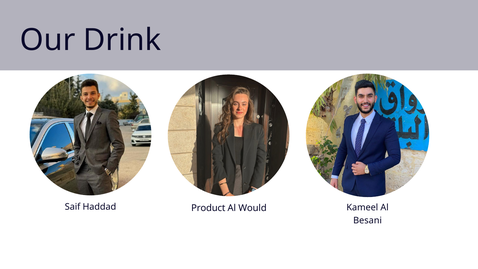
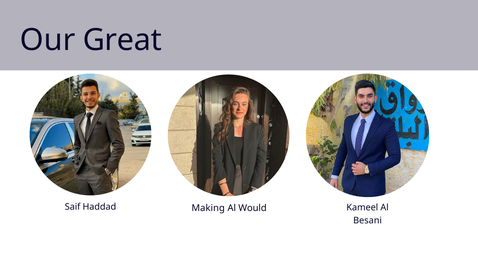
Drink: Drink -> Great (122, 40)
Product: Product -> Making (208, 208)
